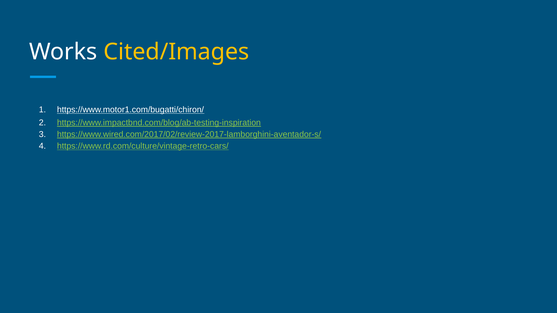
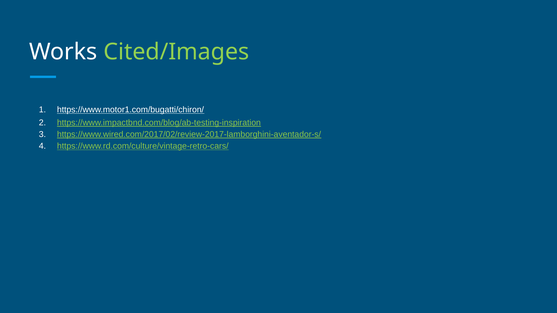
Cited/Images colour: yellow -> light green (176, 52)
